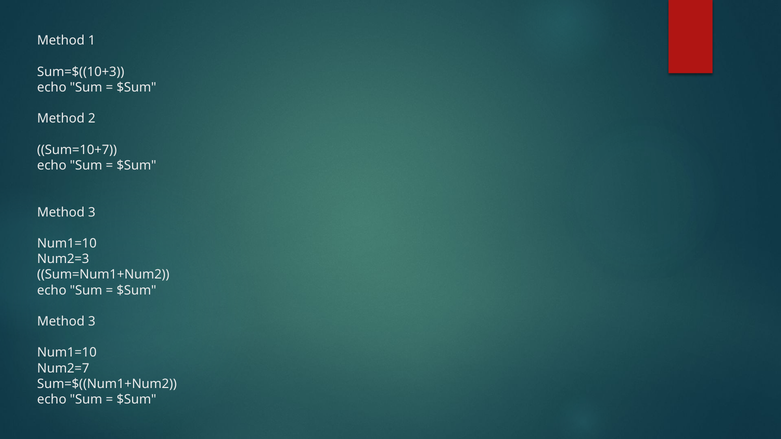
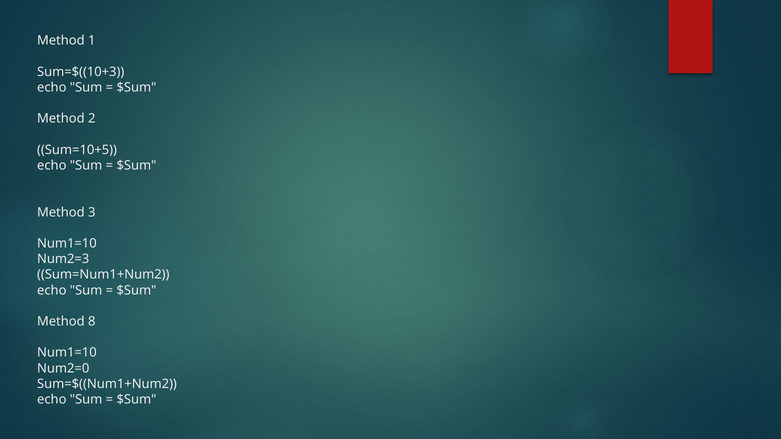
Sum=10+7: Sum=10+7 -> Sum=10+5 (77, 150)
3: 3 -> 8 (92, 322)
Num2=7: Num2=7 -> Num2=0 (63, 369)
